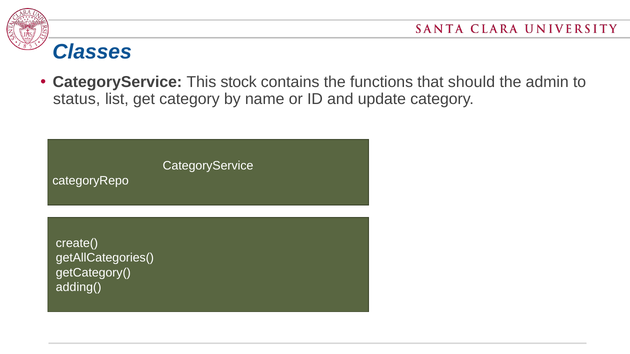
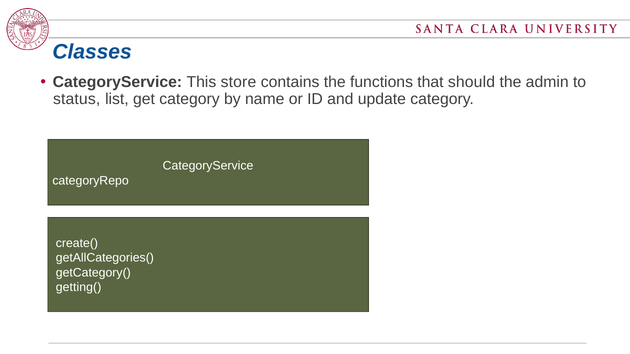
stock: stock -> store (238, 82)
adding(: adding( -> getting( (79, 288)
